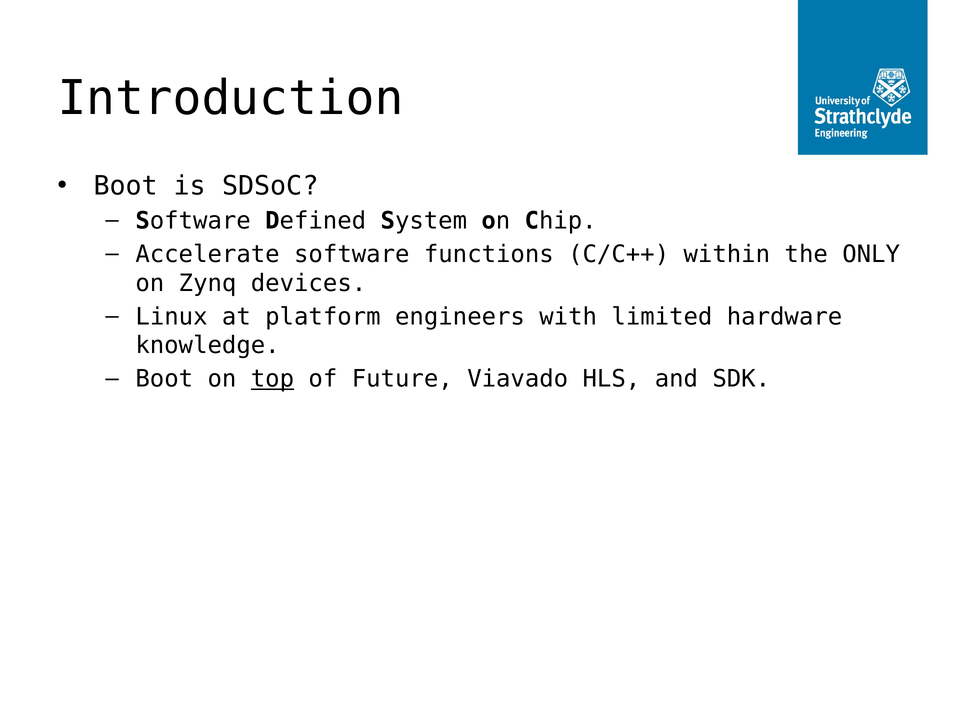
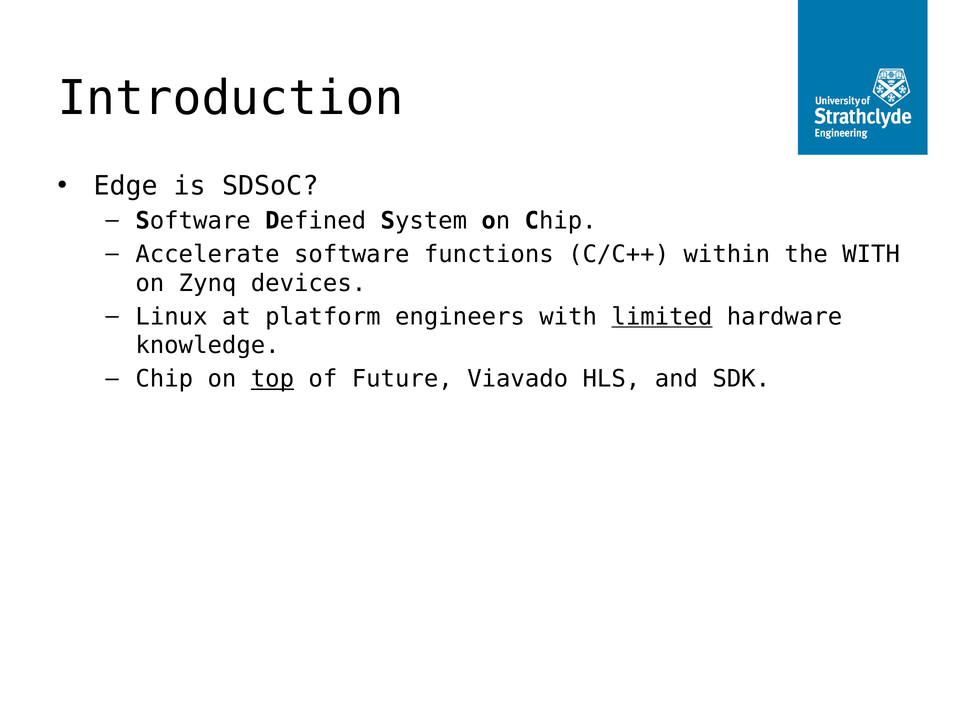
Boot: Boot -> Edge (126, 186)
the ONLY: ONLY -> WITH (871, 254)
limited underline: none -> present (662, 317)
Boot: Boot -> Chip (164, 379)
